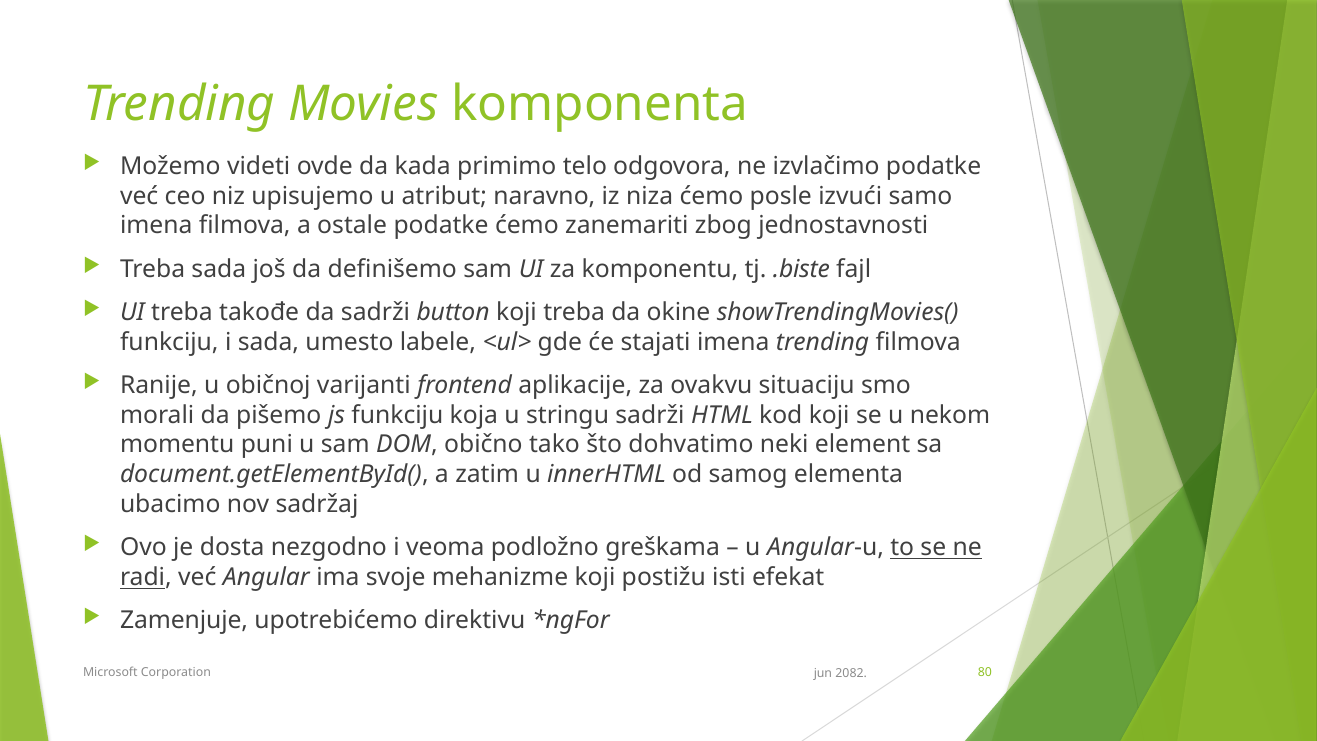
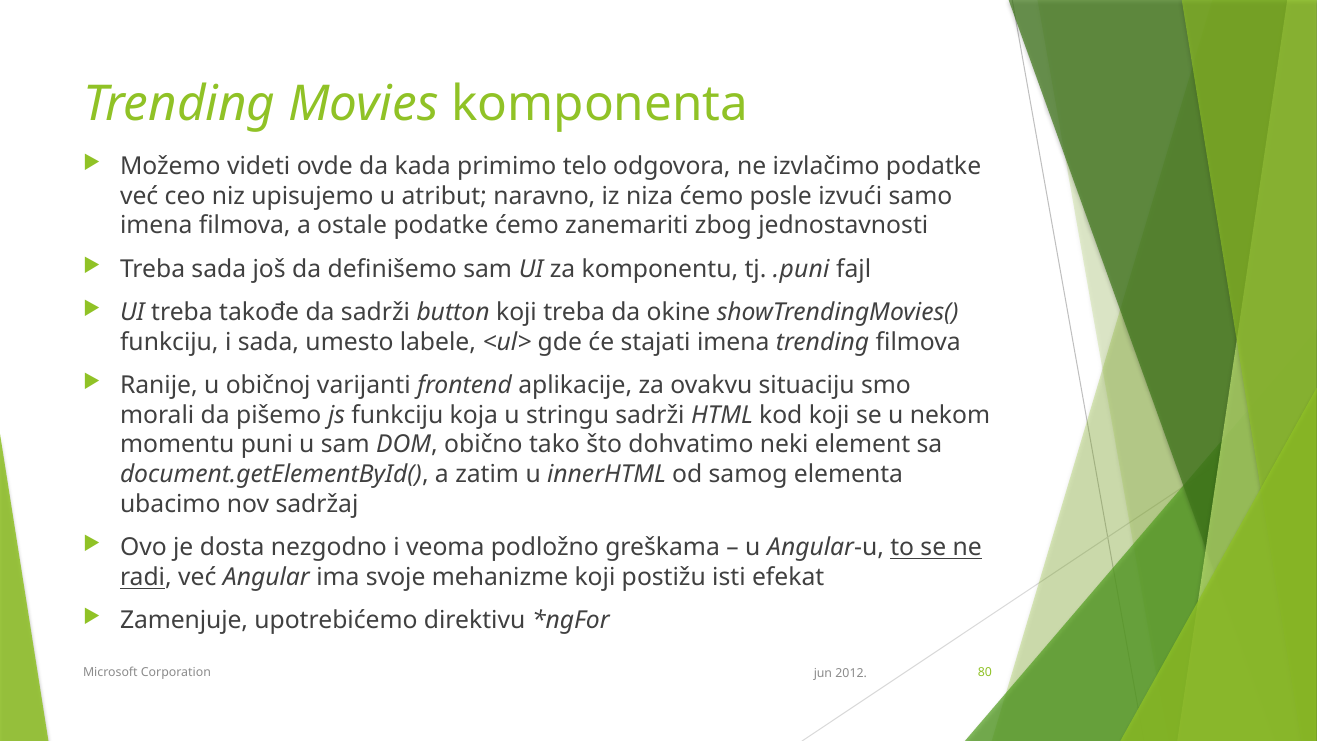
.biste: .biste -> .puni (801, 269)
2082: 2082 -> 2012 (851, 673)
